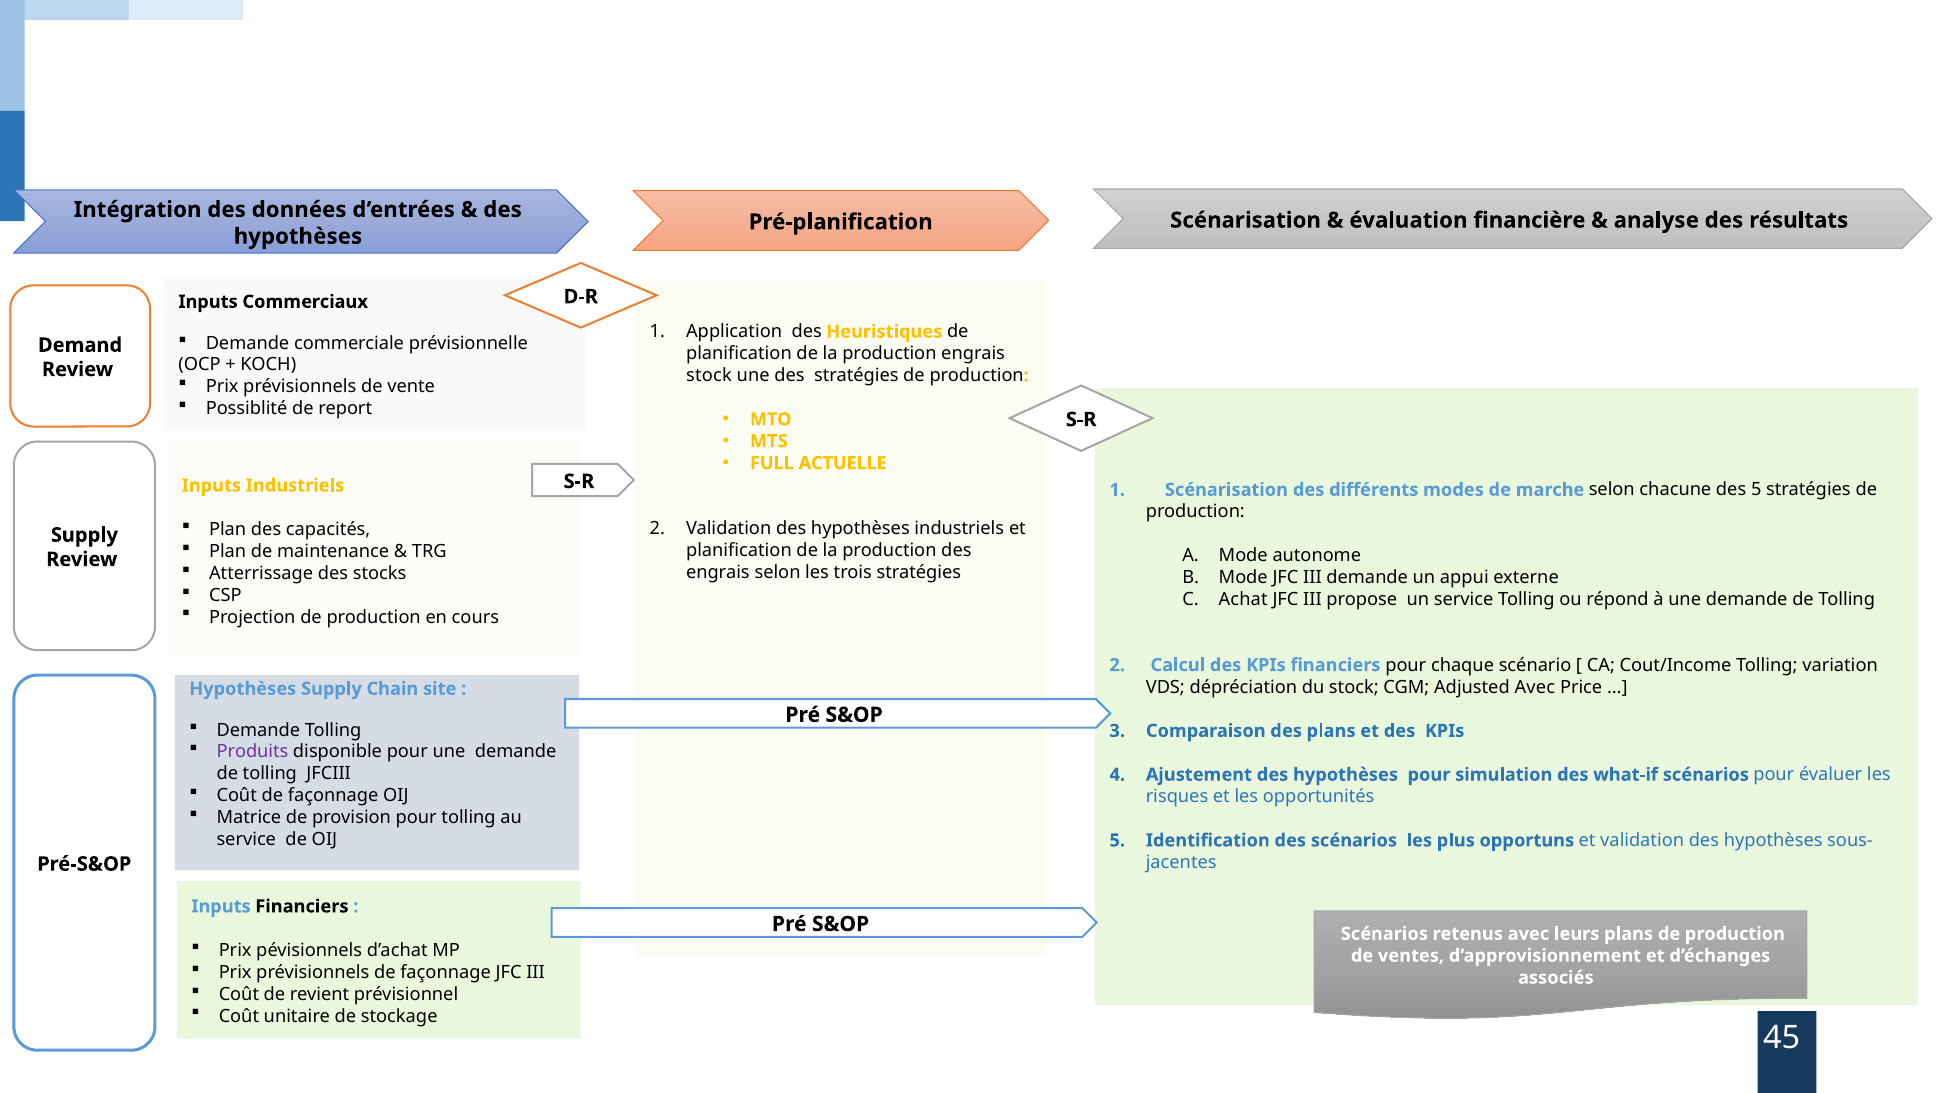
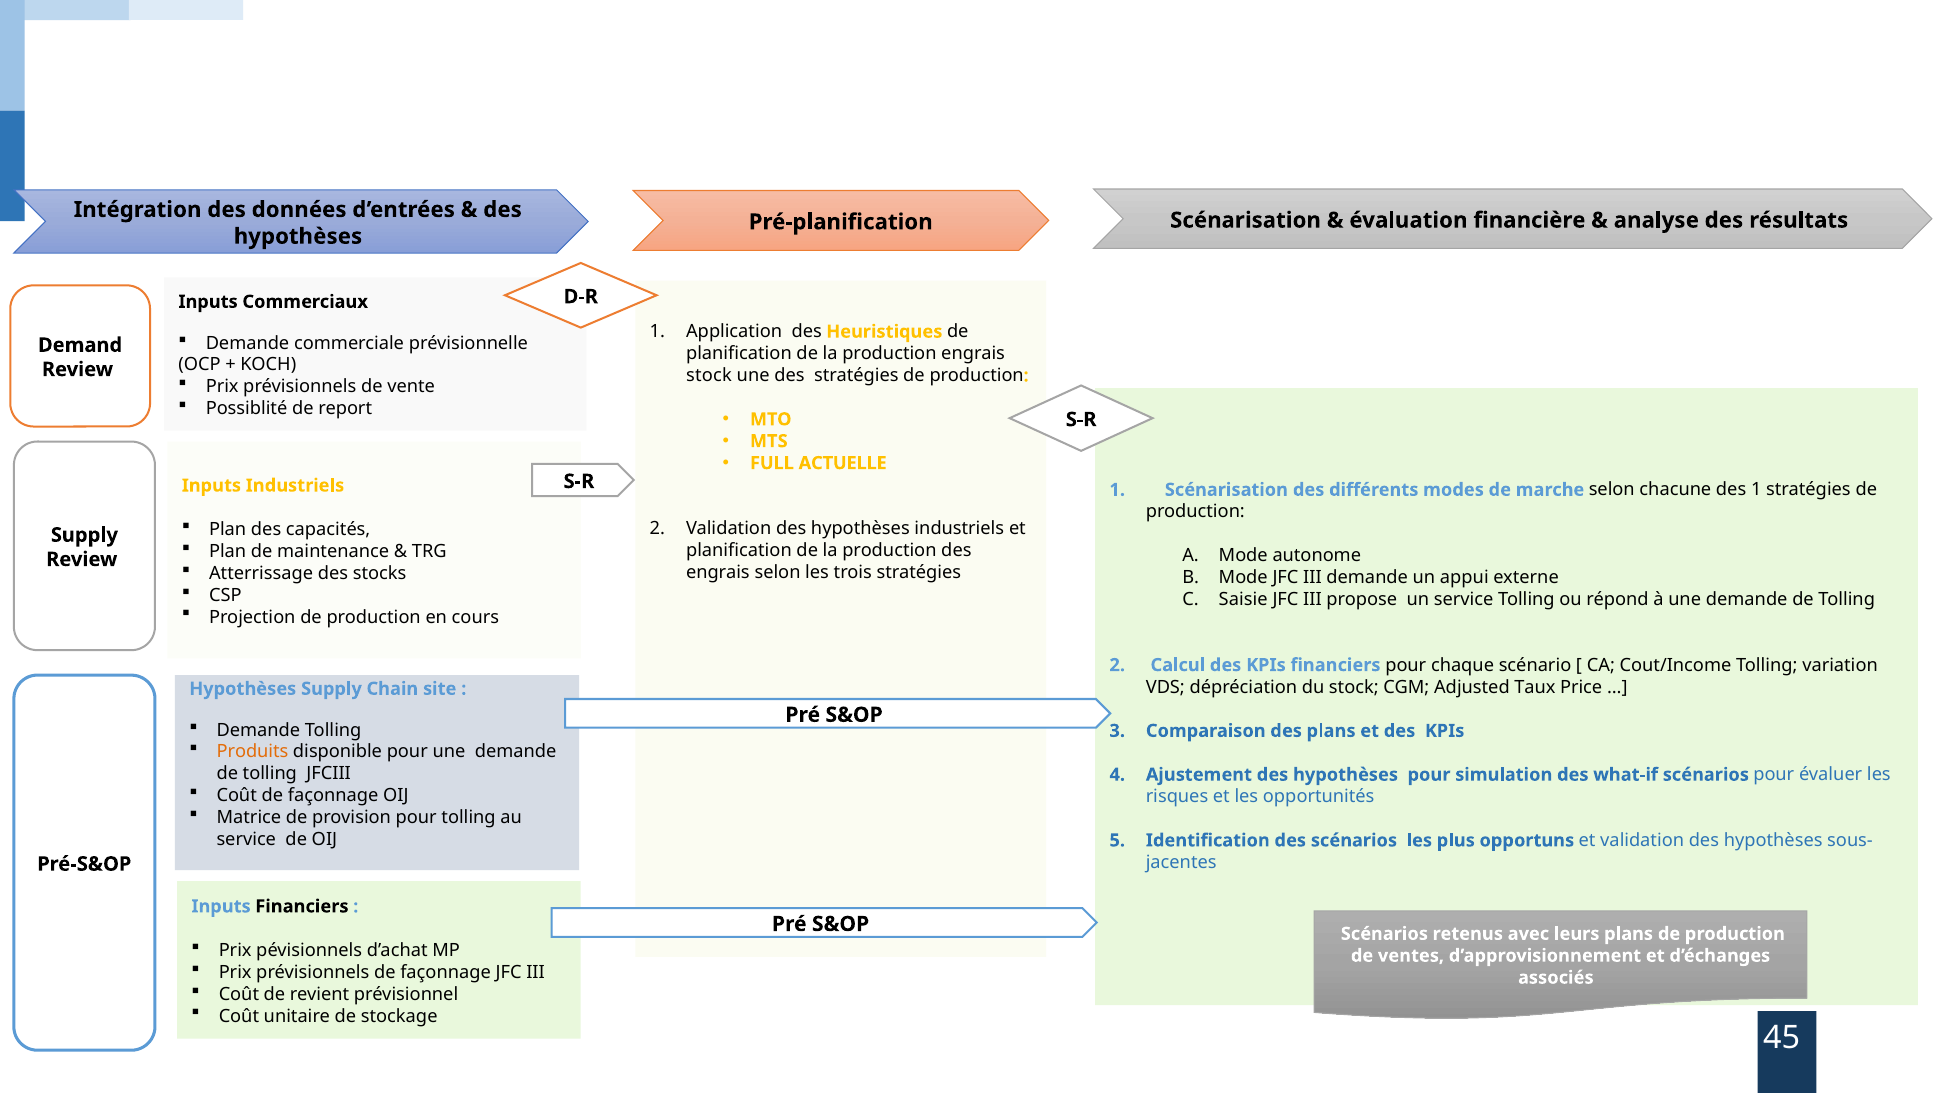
des 5: 5 -> 1 (1756, 490)
Achat: Achat -> Saisie (1243, 599)
Adjusted Avec: Avec -> Taux (1535, 687)
Produits colour: purple -> orange (253, 752)
